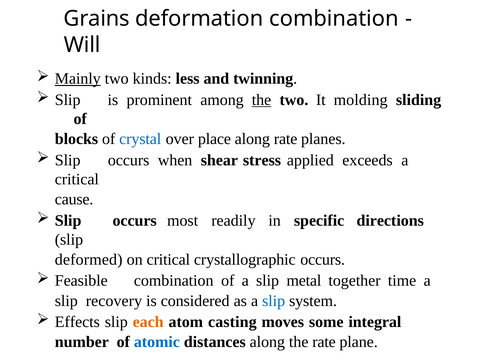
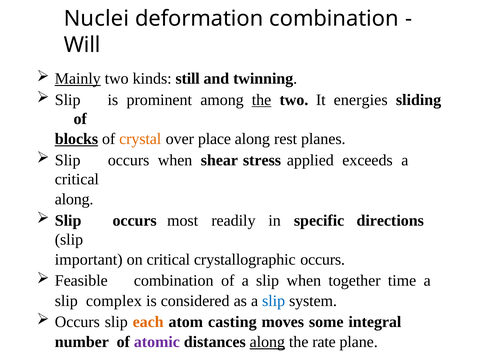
Grains: Grains -> Nuclei (96, 19)
less: less -> still (188, 79)
molding: molding -> energies (361, 100)
blocks underline: none -> present (76, 139)
crystal colour: blue -> orange (140, 139)
along rate: rate -> rest (286, 139)
cause: cause -> along (74, 200)
deformed: deformed -> important (89, 260)
slip metal: metal -> when (304, 281)
recovery: recovery -> complex (114, 301)
Effects: Effects -> Occurs (77, 322)
atomic colour: blue -> purple (157, 342)
along underline: none -> present (267, 342)
